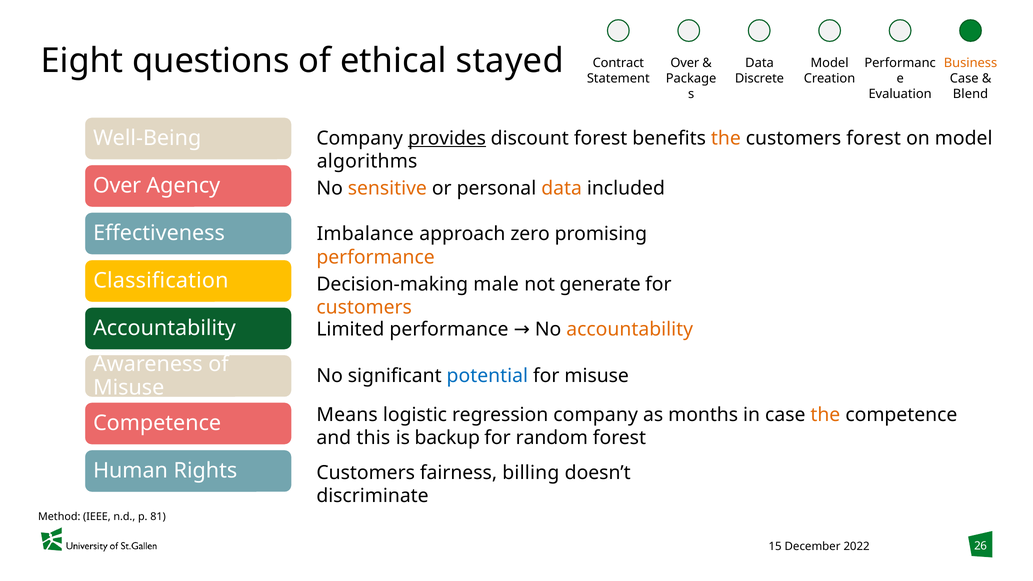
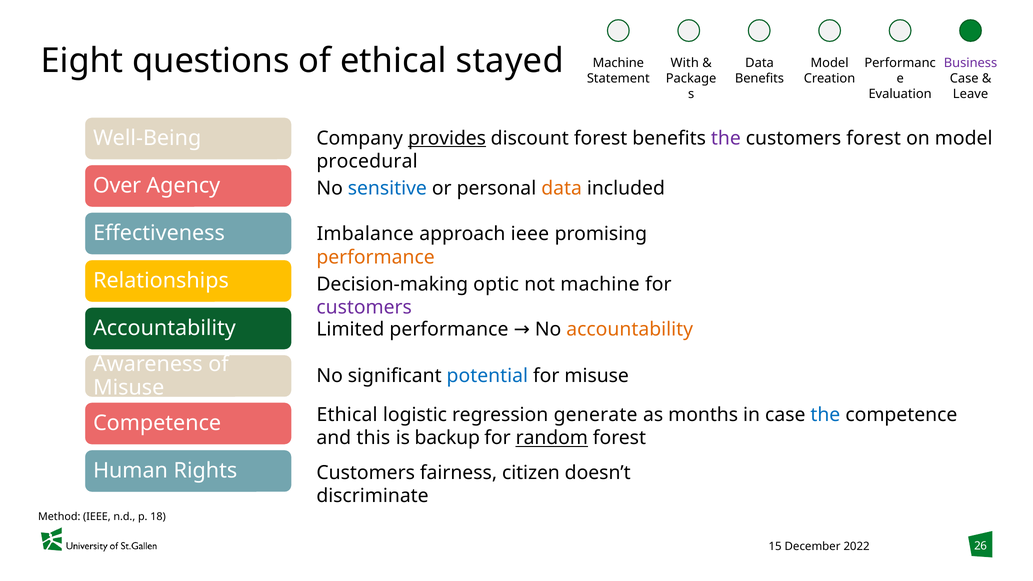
Over: Over -> With (685, 63)
Business colour: orange -> purple (971, 63)
Contract: Contract -> Machine (618, 63)
Discrete: Discrete -> Benefits (759, 78)
Blend: Blend -> Leave (971, 94)
the colour: orange -> purple (726, 138)
algorithms: algorithms -> procedural (367, 162)
sensitive colour: orange -> blue (387, 188)
approach zero: zero -> ieee (530, 234)
Classification: Classification -> Relationships (161, 281)
male: male -> optic (496, 284)
not generate: generate -> machine (600, 284)
customers colour: orange -> purple (364, 308)
Means: Means -> Ethical (347, 415)
regression company: company -> generate (596, 415)
the colour: orange -> blue (825, 415)
random underline: none -> present (552, 438)
billing: billing -> citizen (531, 473)
81: 81 -> 18 (158, 517)
